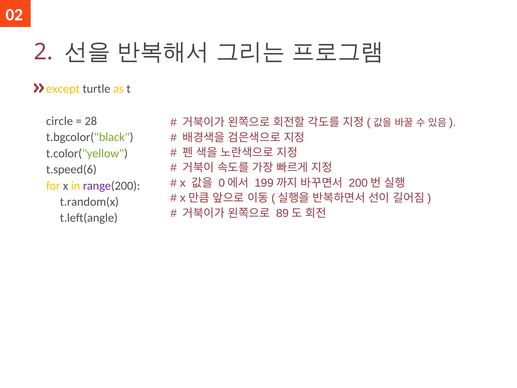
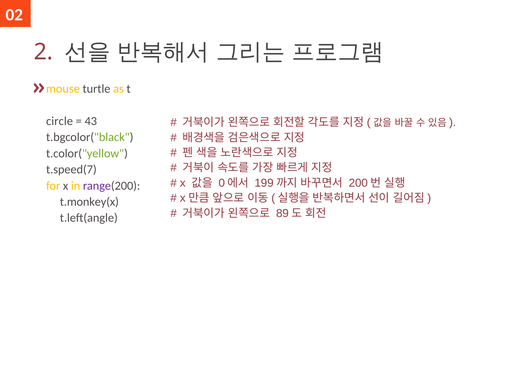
except: except -> mouse (63, 89)
28: 28 -> 43 (91, 121)
t.speed(6: t.speed(6 -> t.speed(7 (71, 169)
t.random(x: t.random(x -> t.monkey(x (89, 202)
